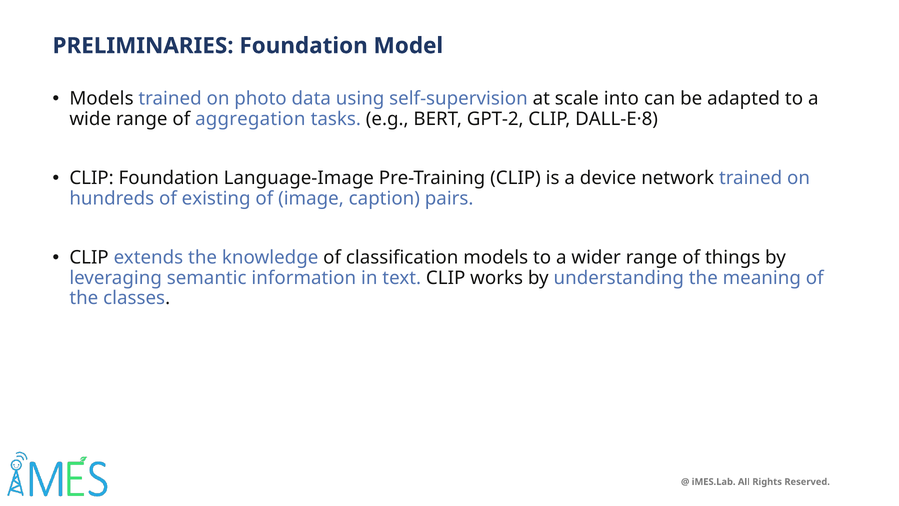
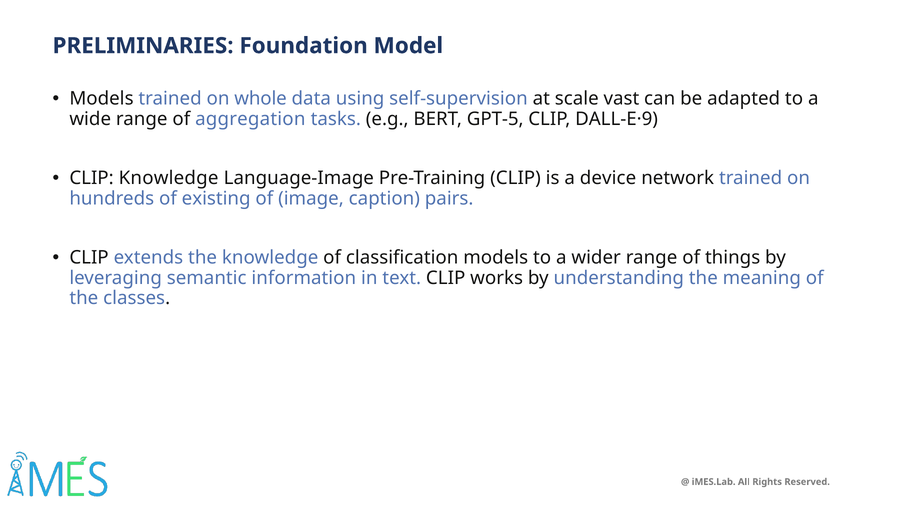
photo: photo -> whole (261, 99)
into: into -> vast (621, 99)
GPT-2: GPT-2 -> GPT-5 (495, 119)
DALL-E·8: DALL-E·8 -> DALL-E·9 (617, 119)
CLIP Foundation: Foundation -> Knowledge (169, 178)
